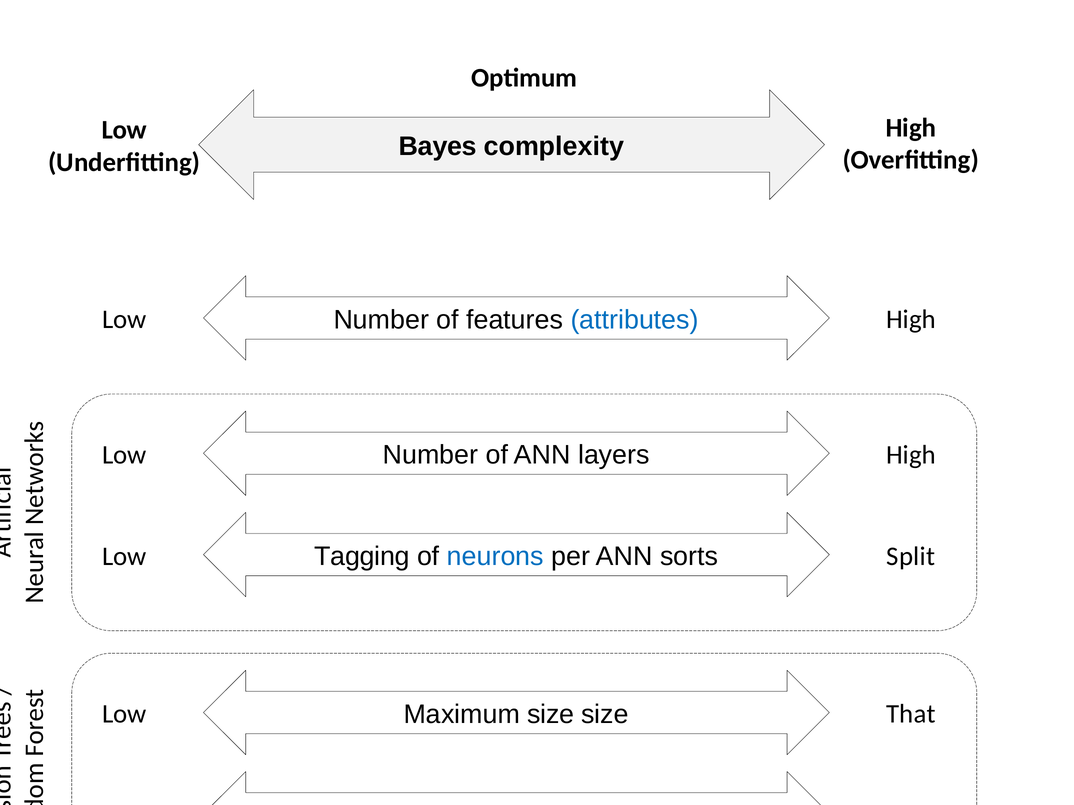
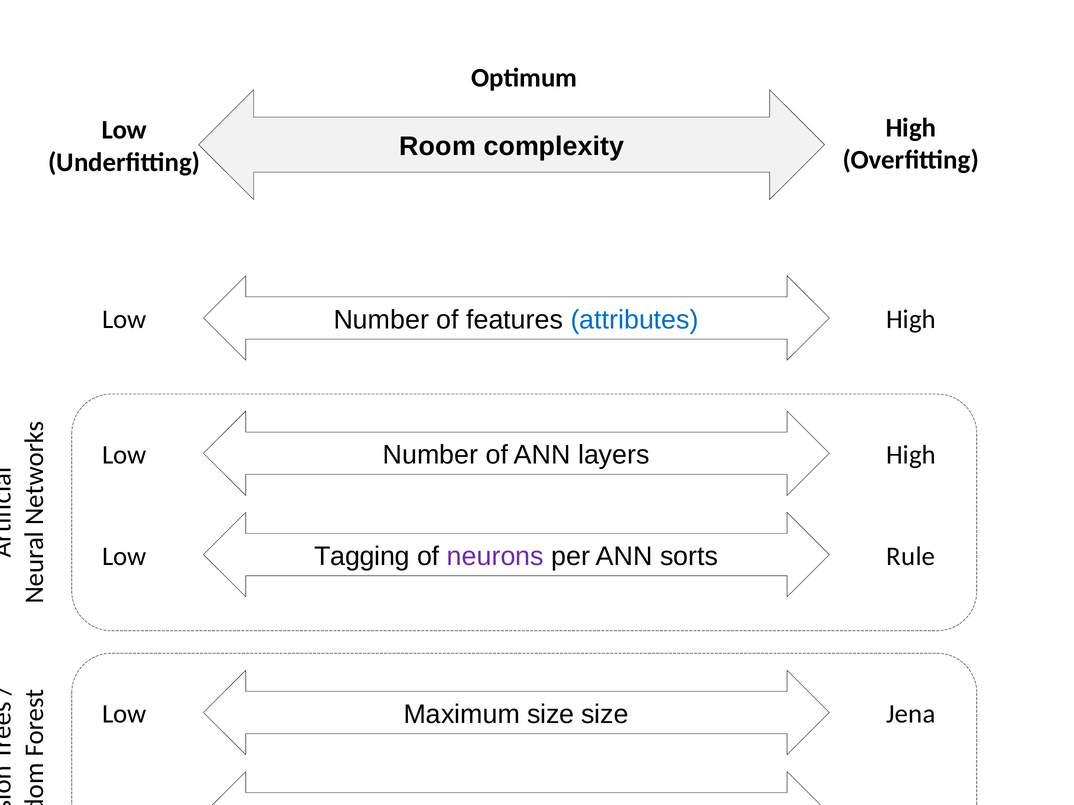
Bayes: Bayes -> Room (438, 147)
neurons colour: blue -> purple (495, 557)
Split: Split -> Rule (911, 557)
That: That -> Jena (911, 715)
